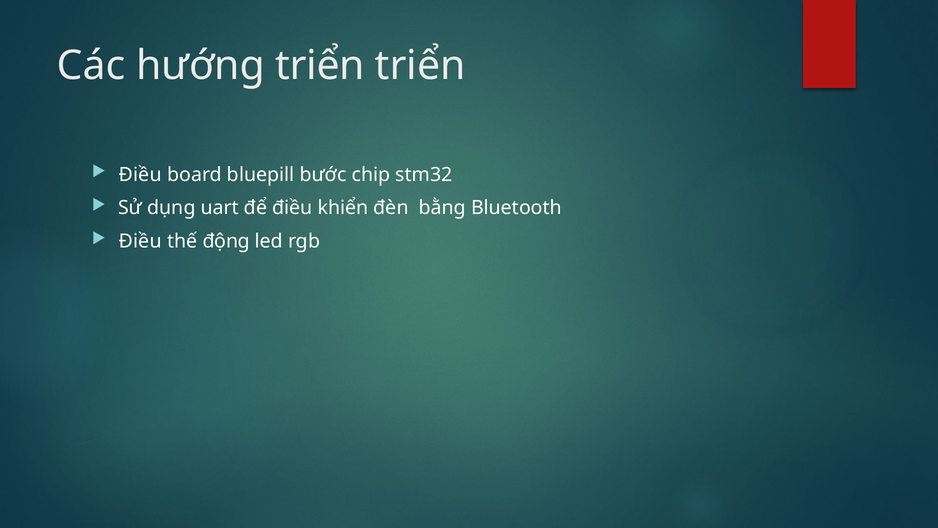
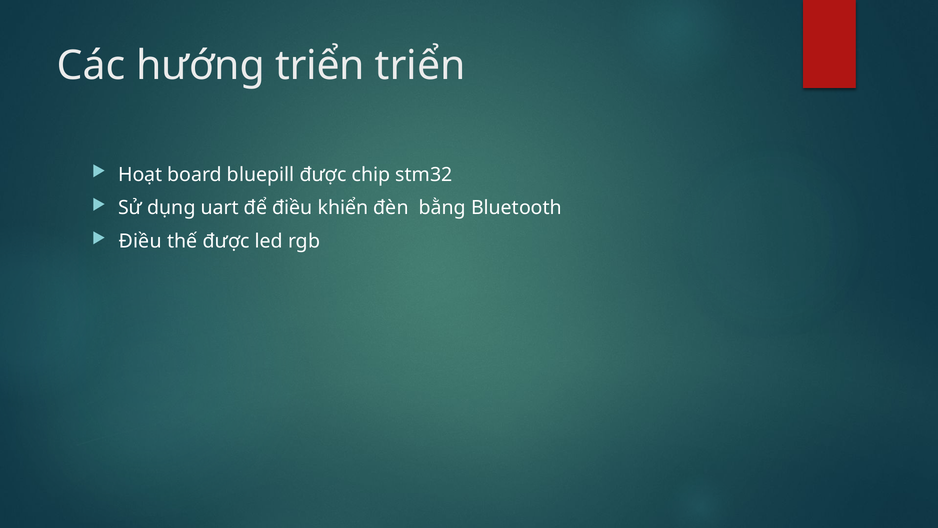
Điều: Điều -> Hoạt (140, 175)
bluepill bước: bước -> được (323, 175)
thế động: động -> được (226, 241)
